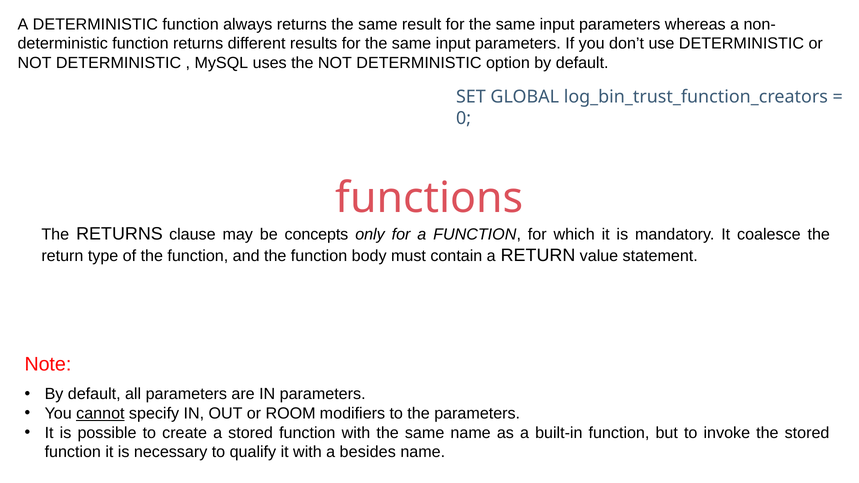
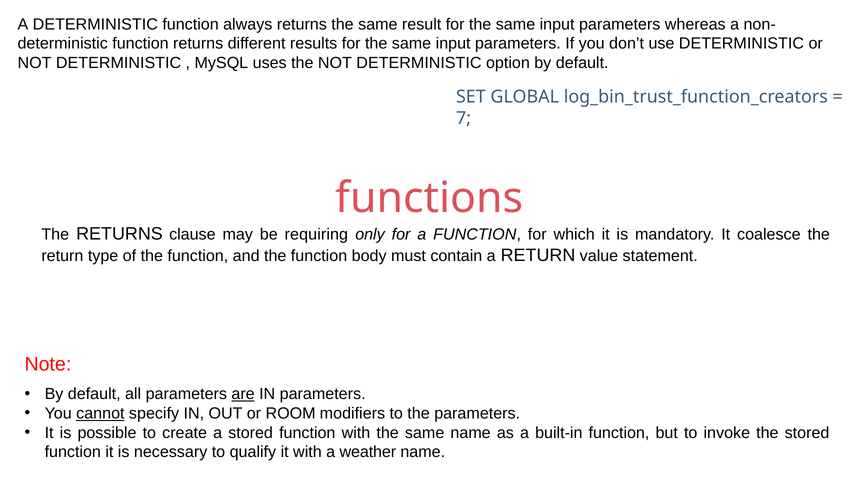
0: 0 -> 7 (464, 118)
concepts: concepts -> requiring (316, 234)
are underline: none -> present (243, 394)
besides: besides -> weather (368, 452)
